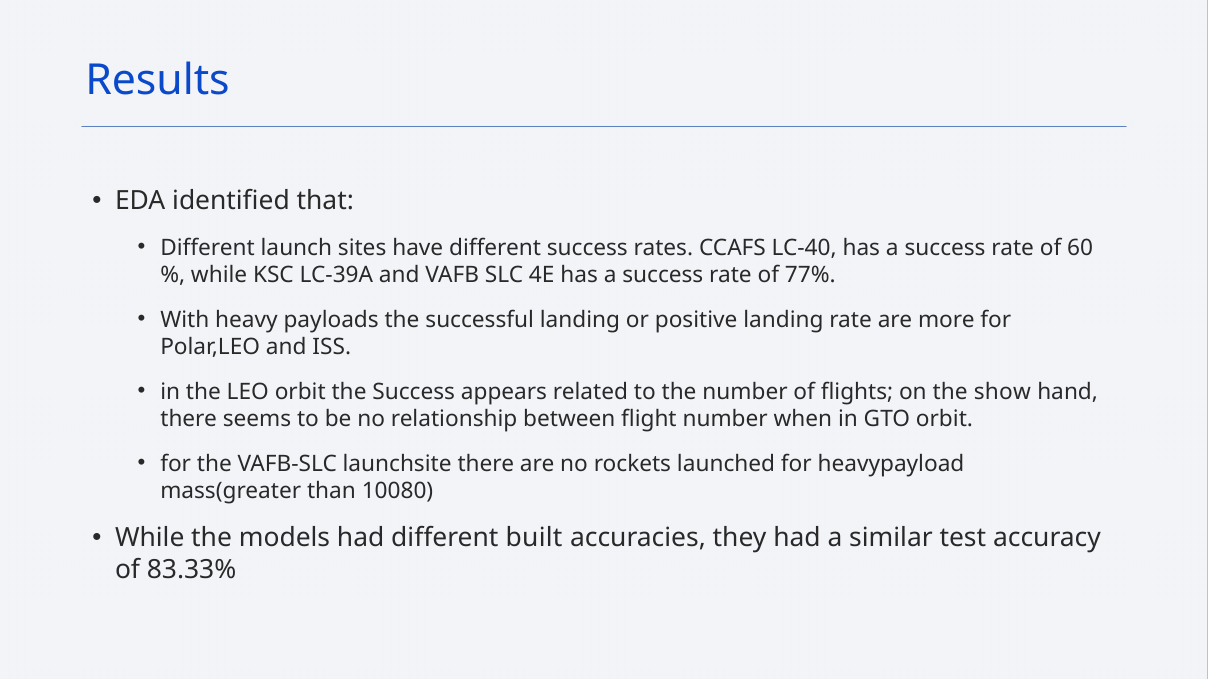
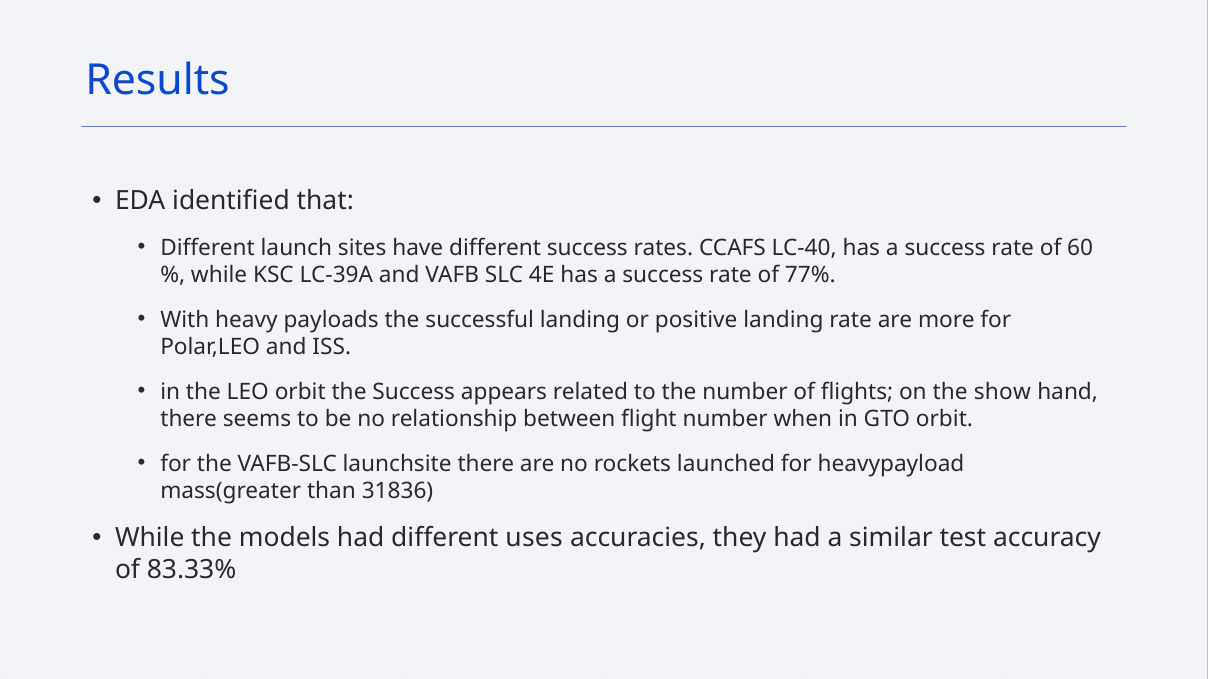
10080: 10080 -> 31836 (397, 491)
built: built -> uses (534, 539)
